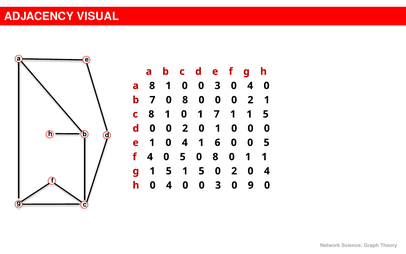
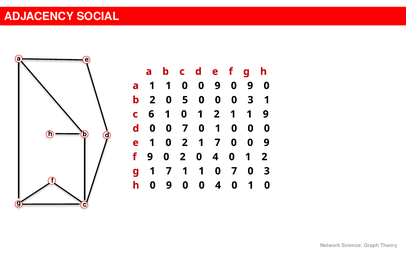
VISUAL: VISUAL -> SOCIAL (98, 16)
a 8: 8 -> 1 (152, 86)
1 0 0 3: 3 -> 9 (218, 86)
4: 4 -> 9 (250, 86)
b 7: 7 -> 2 (152, 100)
8: 8 -> 5 (185, 100)
0 0 0 2: 2 -> 3 (251, 100)
c 8: 8 -> 6 (151, 114)
1 0 1 7: 7 -> 2 (217, 114)
1 1 5: 5 -> 9 (266, 114)
d 0 0 2: 2 -> 7 (185, 128)
1 0 4: 4 -> 2 (185, 142)
6: 6 -> 7 (218, 142)
5: 5 -> 9 (267, 142)
f 4: 4 -> 9 (150, 157)
5: 5 -> 2 (183, 157)
8: 8 -> 4 (215, 157)
1: 1 -> 2 (264, 157)
g 1 5: 5 -> 7 (169, 171)
5: 5 -> 1 (201, 171)
2: 2 -> 7 (234, 171)
4: 4 -> 3 (267, 171)
h 0 4: 4 -> 9 (169, 185)
3: 3 -> 4 (218, 185)
9: 9 -> 1 (251, 185)
